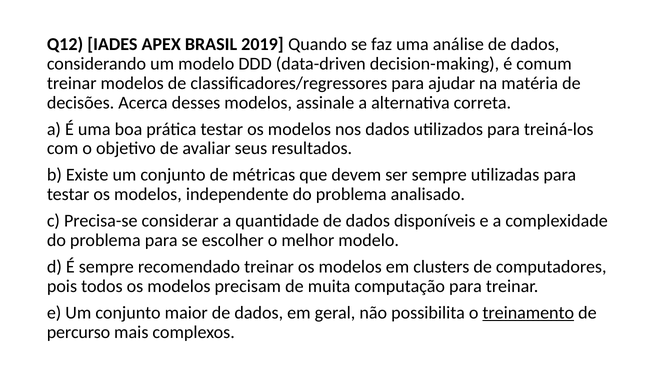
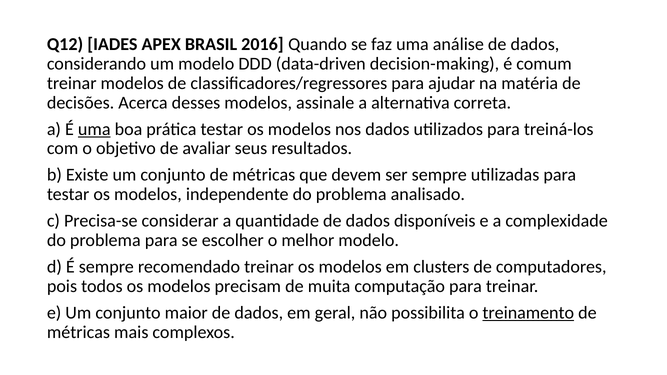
2019: 2019 -> 2016 (262, 44)
uma underline: none -> present (94, 129)
percurso: percurso -> métricas (78, 332)
